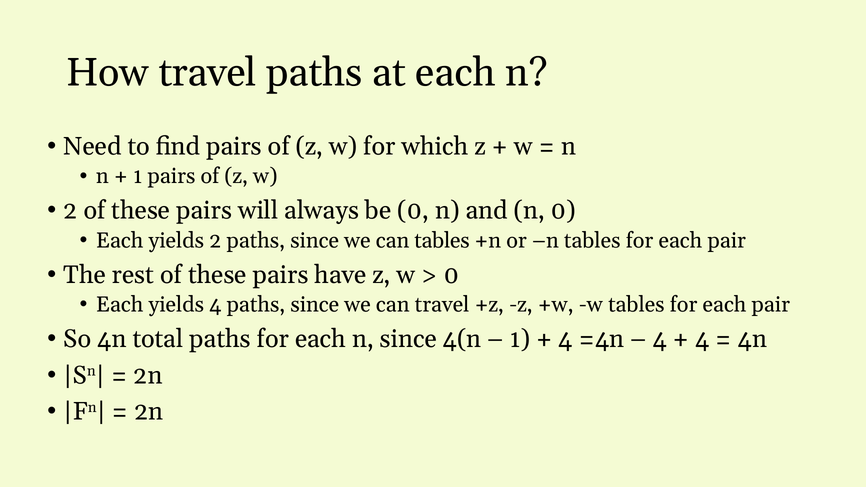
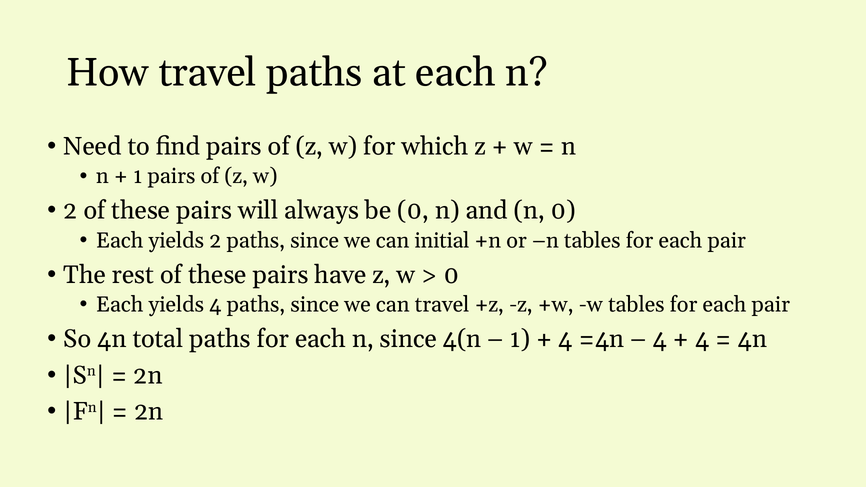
can tables: tables -> initial (442, 240)
